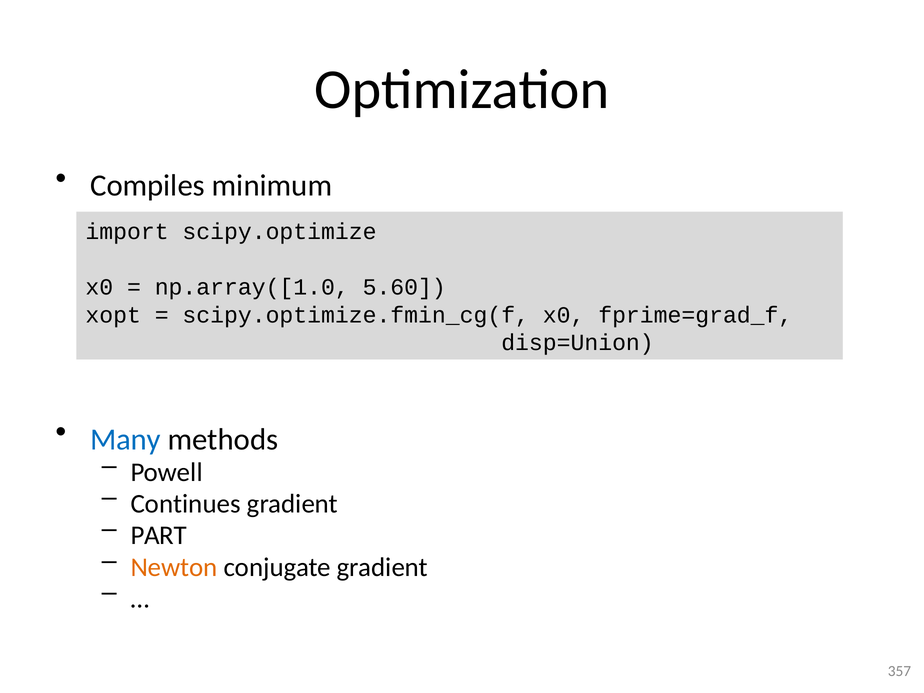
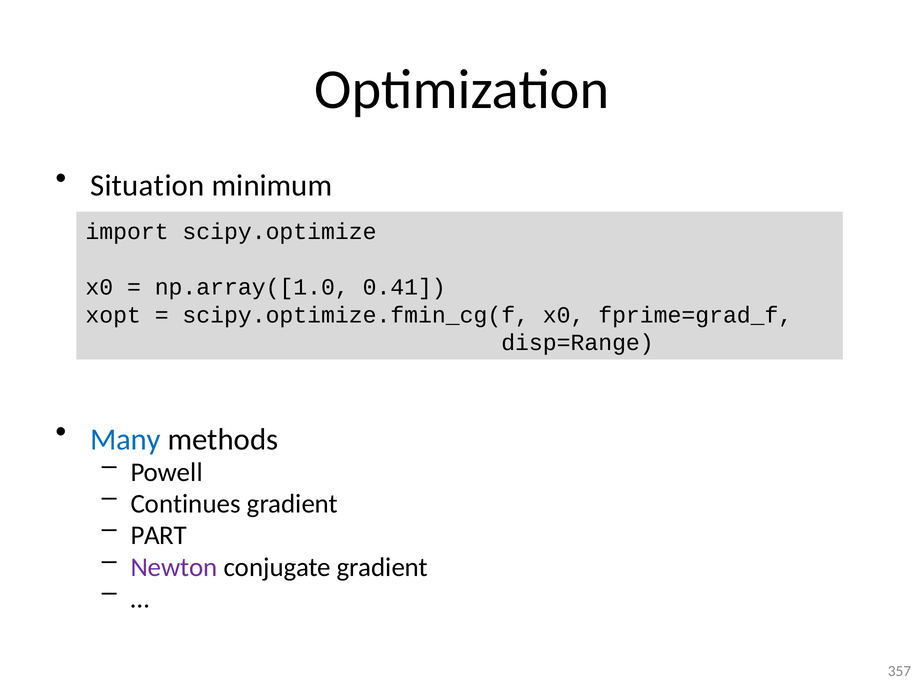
Compiles: Compiles -> Situation (147, 186)
5.60: 5.60 -> 0.41 (404, 287)
disp=Union: disp=Union -> disp=Range (577, 343)
Newton colour: orange -> purple (174, 567)
